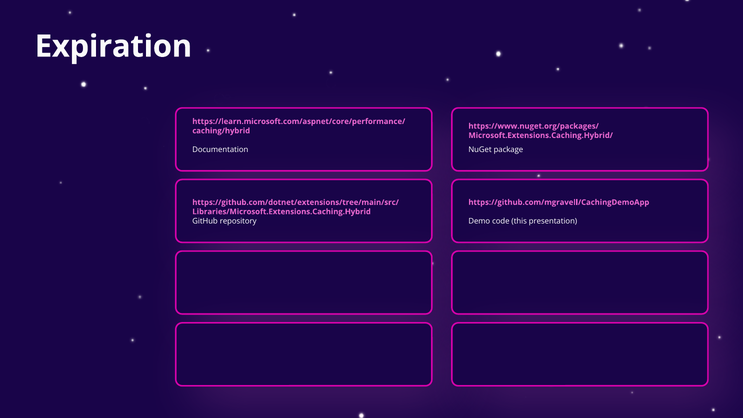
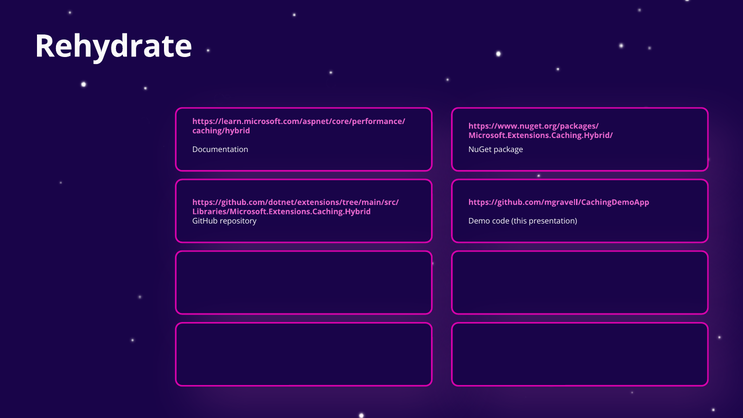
Expiration: Expiration -> Rehydrate (113, 46)
